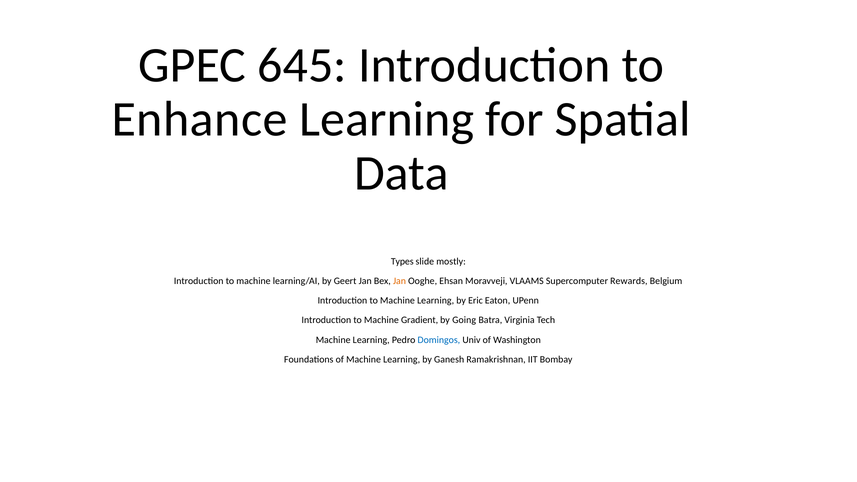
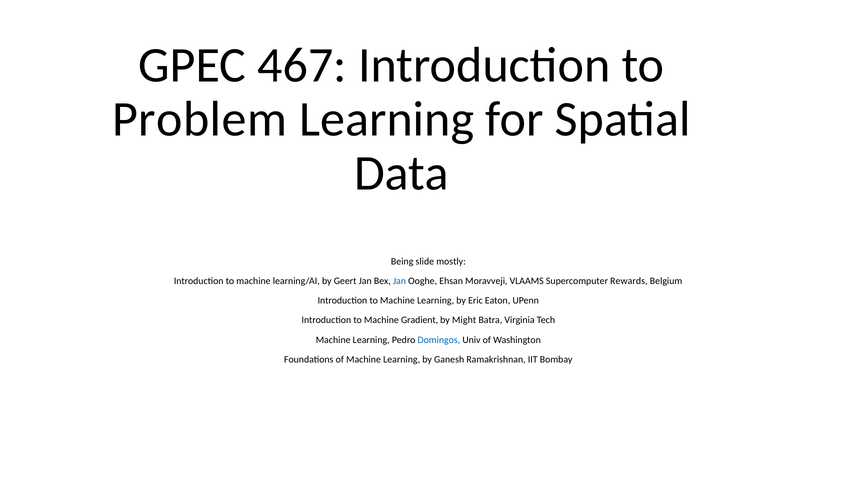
645: 645 -> 467 (302, 65)
Enhance: Enhance -> Problem (200, 119)
Types: Types -> Being (402, 262)
Jan colour: orange -> blue (399, 281)
Going: Going -> Might (464, 320)
